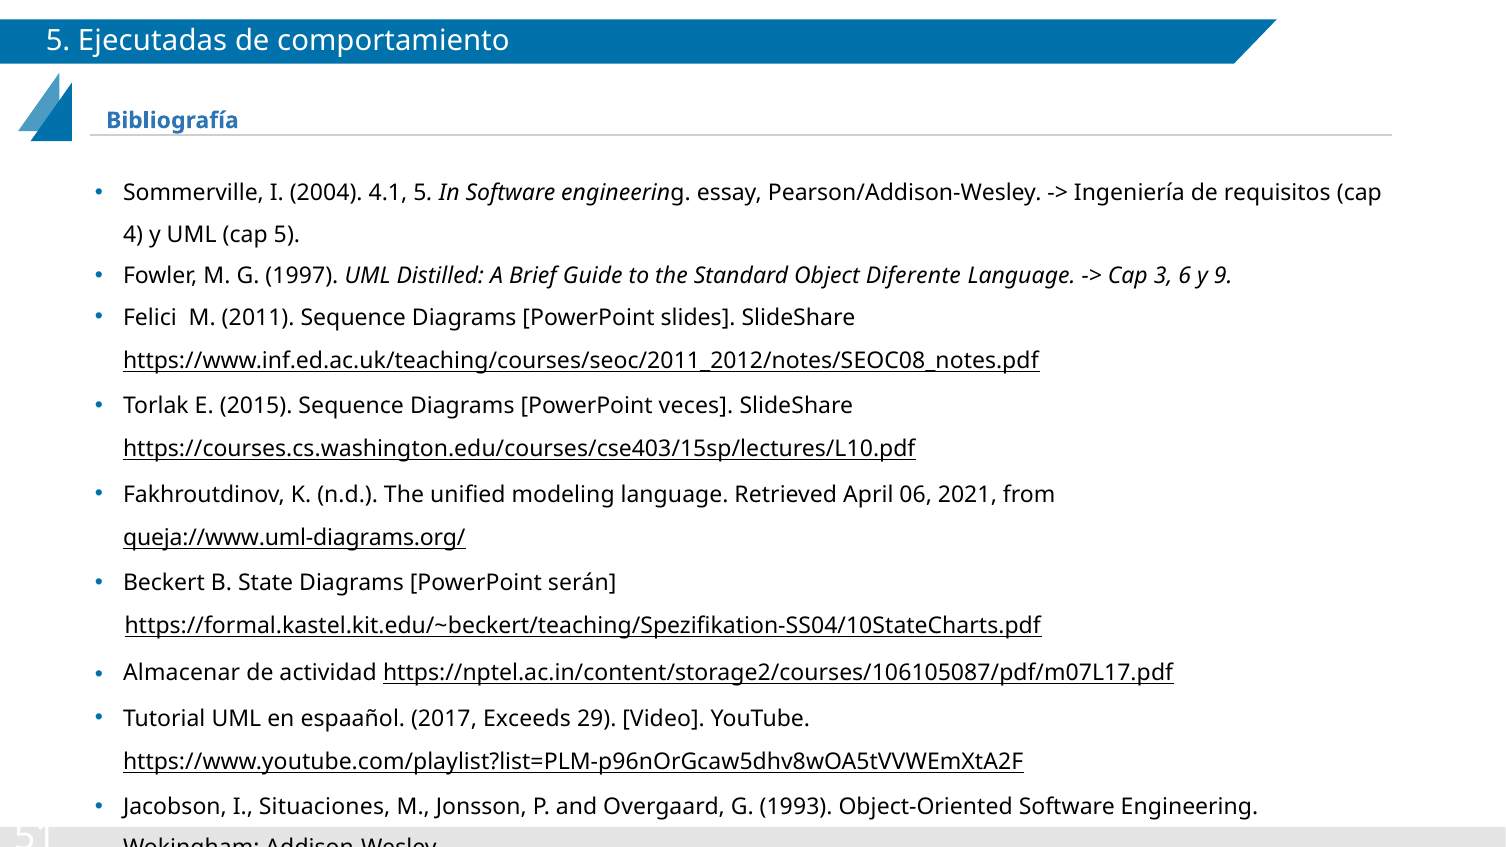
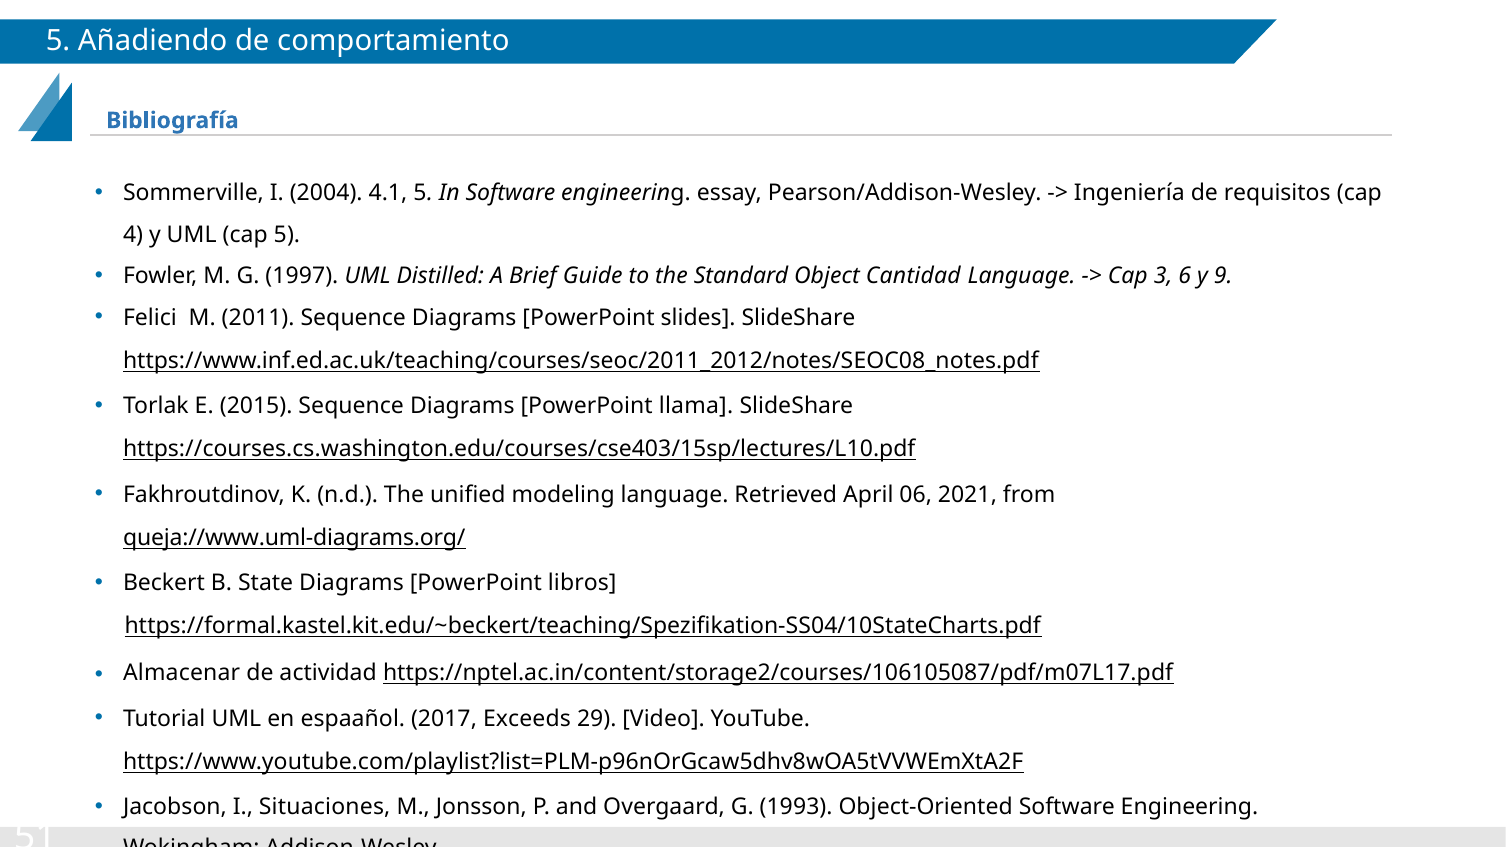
Ejecutadas: Ejecutadas -> Añadiendo (153, 41)
Diferente: Diferente -> Cantidad (913, 276)
veces: veces -> llama (696, 406)
serán: serán -> libros (582, 583)
